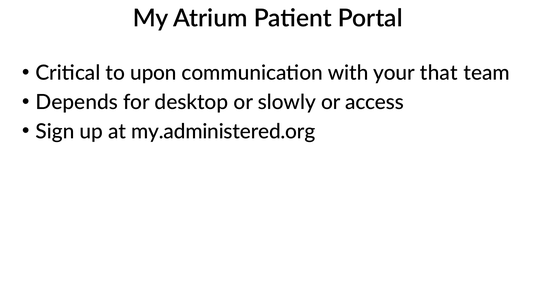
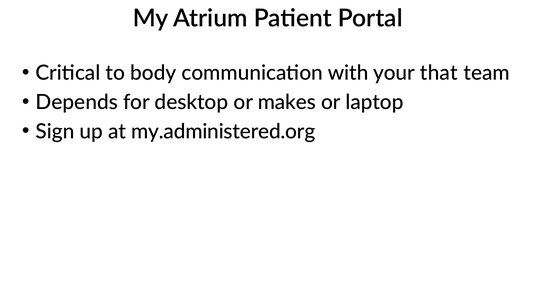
upon: upon -> body (153, 73)
slowly: slowly -> makes (287, 102)
access: access -> laptop (374, 102)
